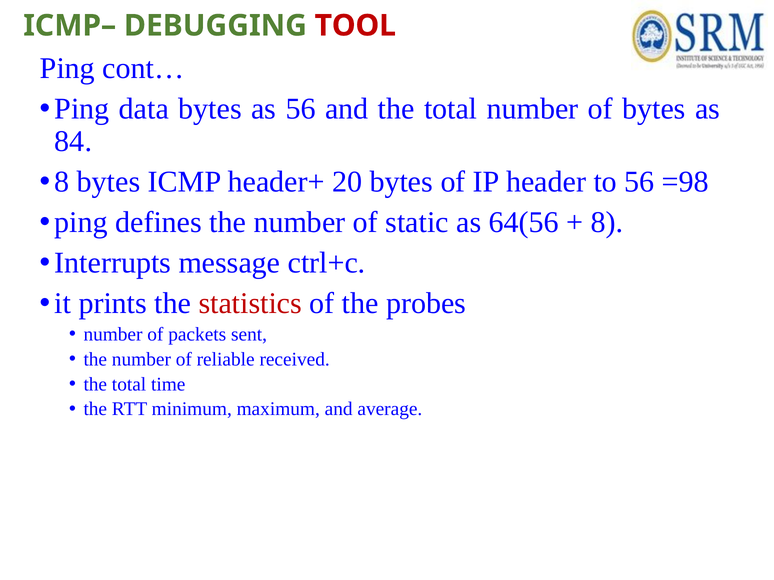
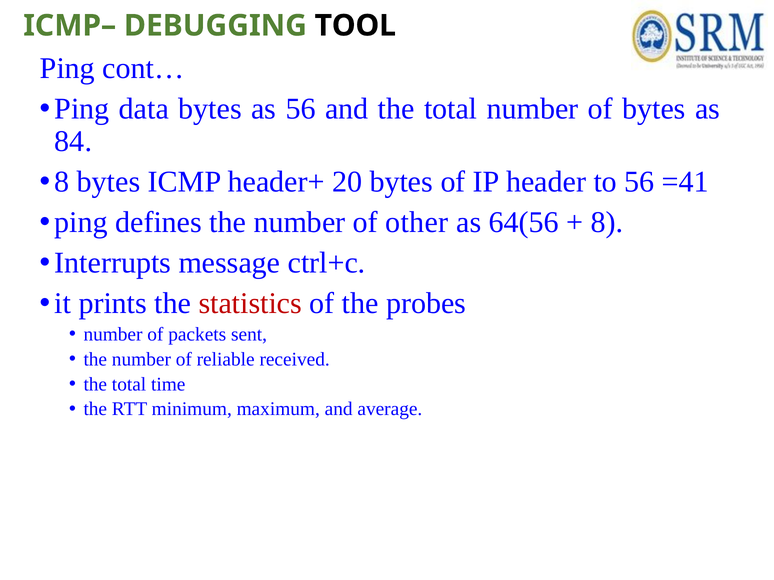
TOOL colour: red -> black (355, 26)
=98: =98 -> =41 (685, 182)
static: static -> other (417, 223)
